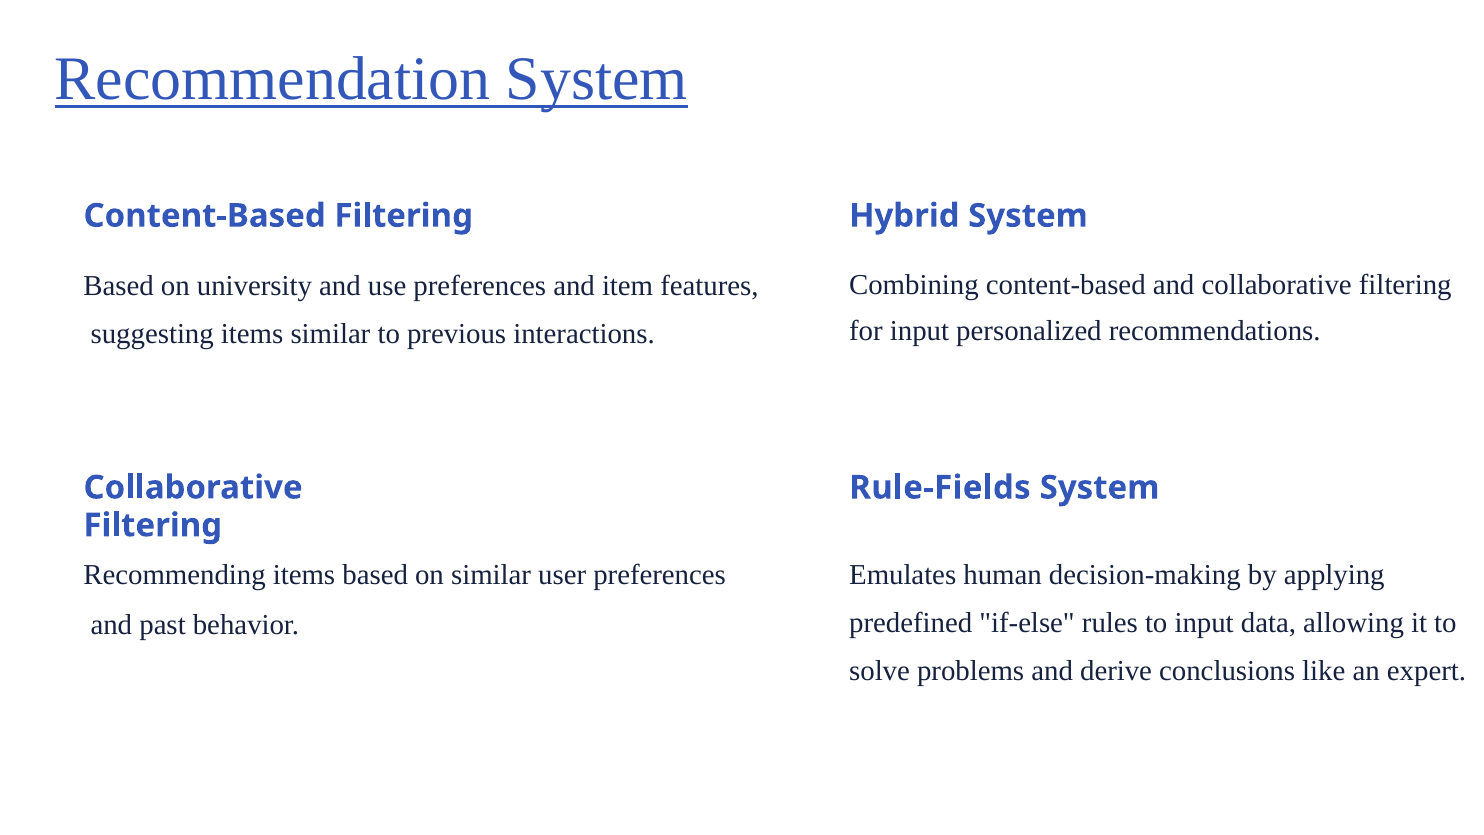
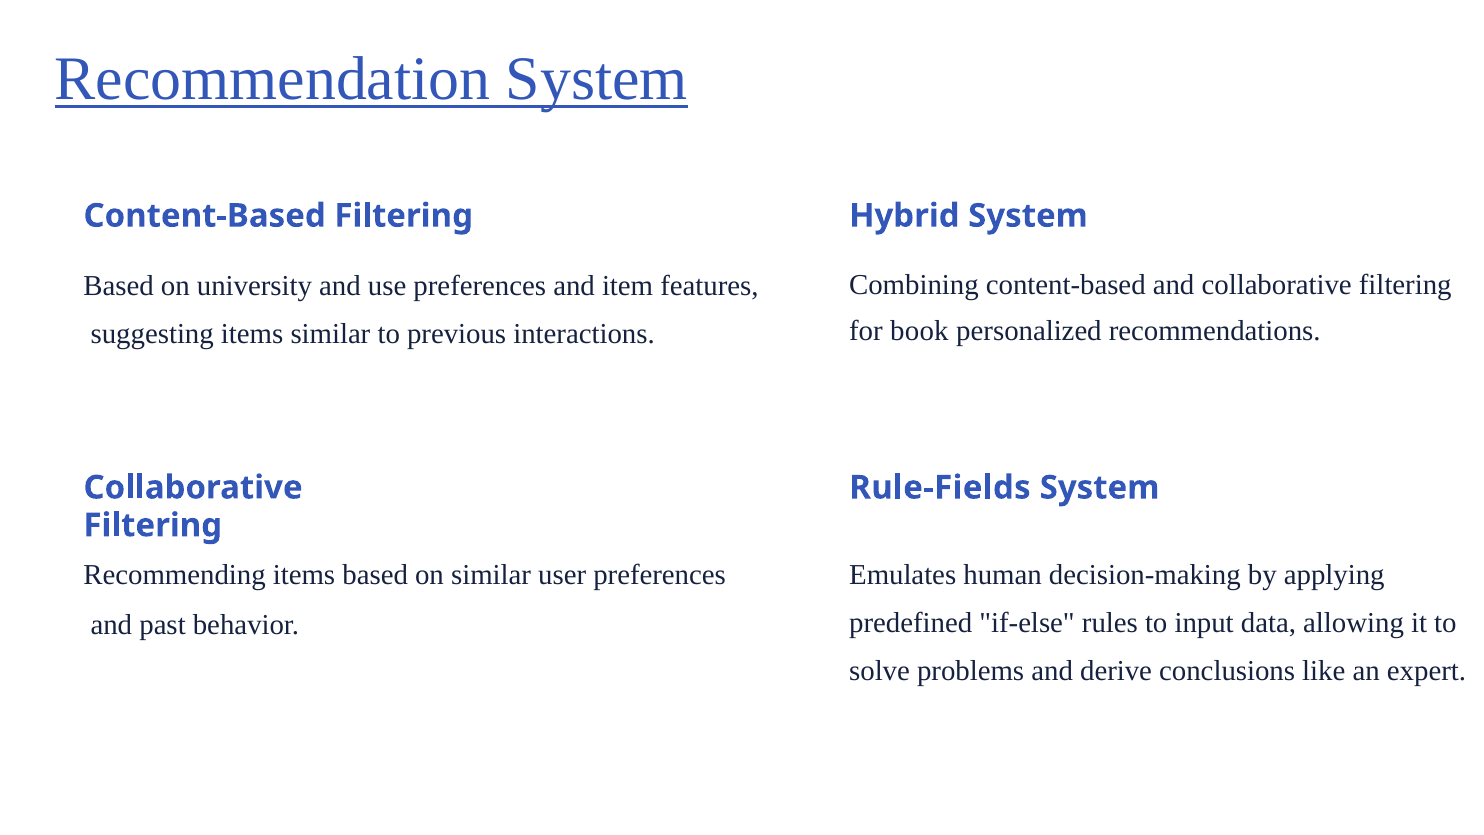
for input: input -> book (919, 331)
